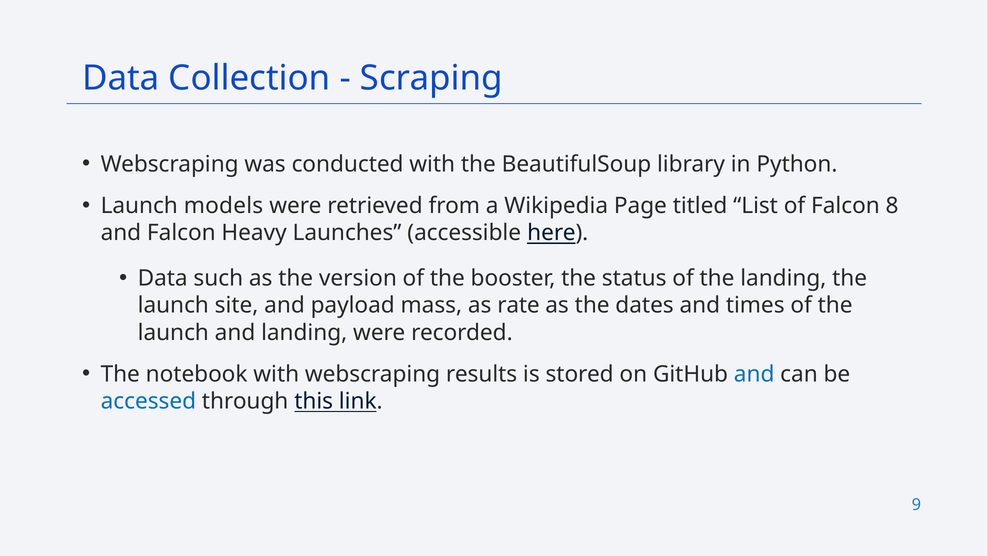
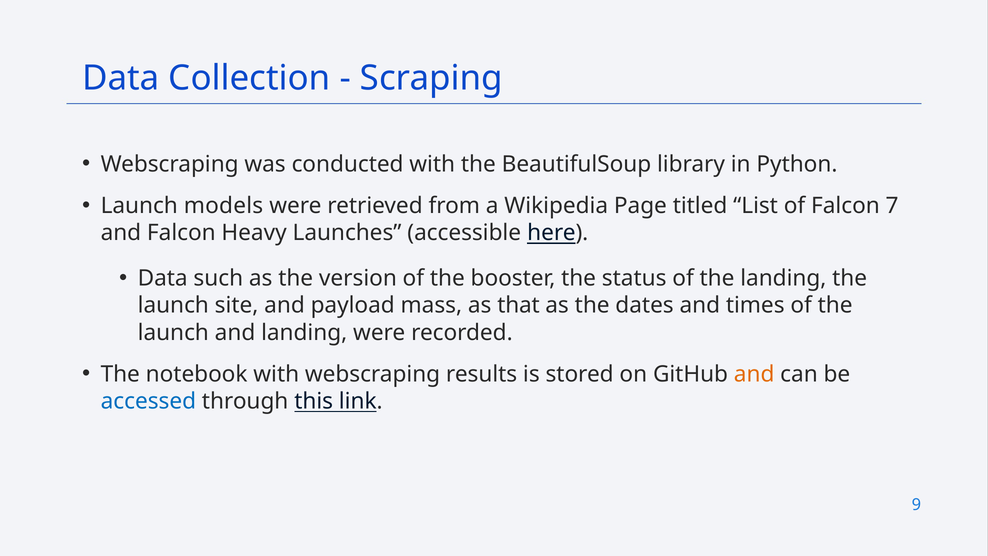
8: 8 -> 7 (892, 206)
rate: rate -> that (519, 305)
and colour: blue -> orange (754, 374)
